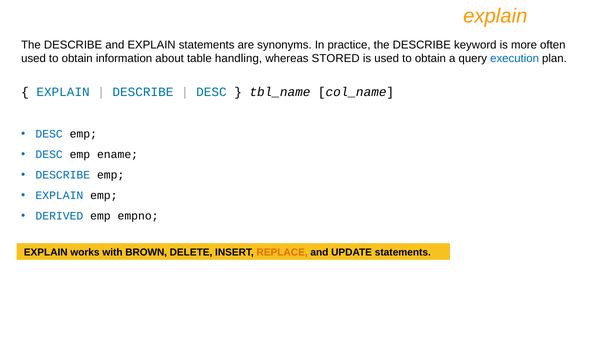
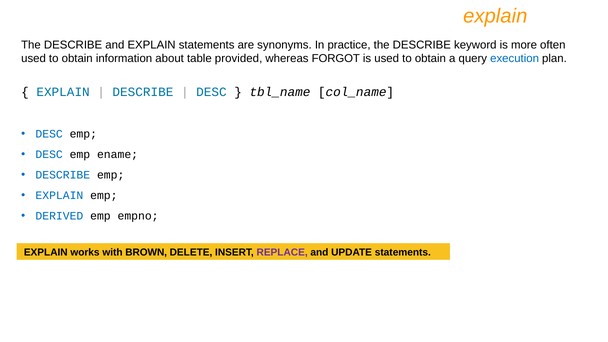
handling: handling -> provided (239, 59)
STORED: STORED -> FORGOT (336, 59)
REPLACE colour: orange -> purple (282, 252)
